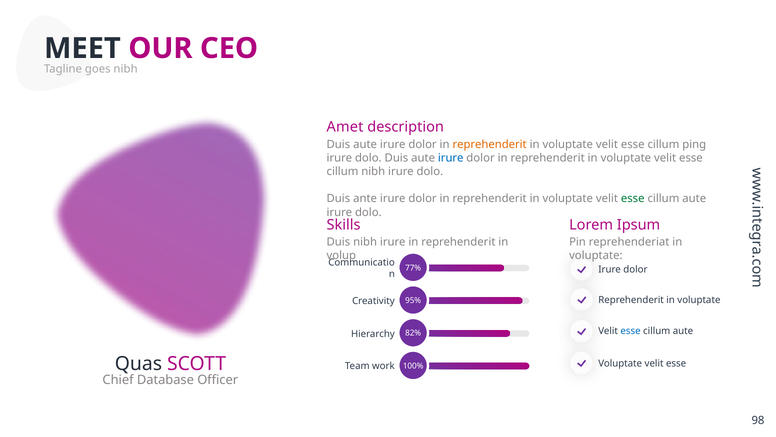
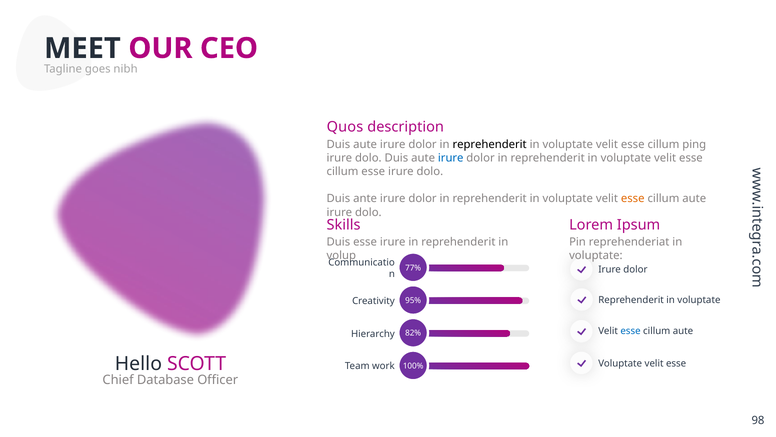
Amet: Amet -> Quos (345, 127)
reprehenderit colour: orange -> black (490, 144)
cillum nibh: nibh -> esse (373, 171)
esse colour: green -> orange (633, 198)
Duis nibh: nibh -> esse (365, 242)
Quas: Quas -> Hello (138, 363)
